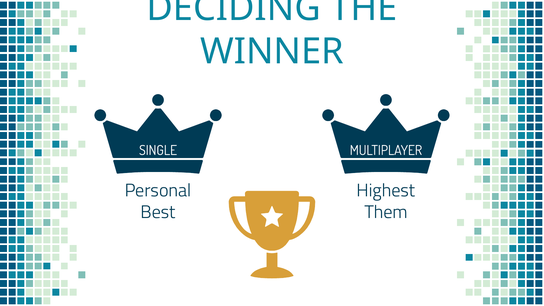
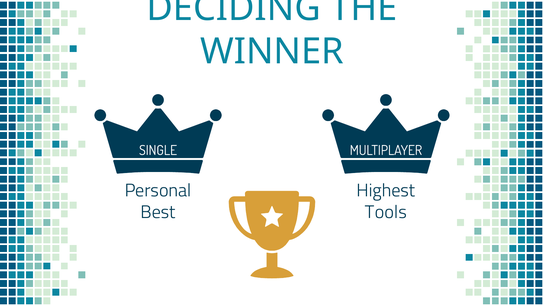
Them: Them -> Tools (386, 212)
